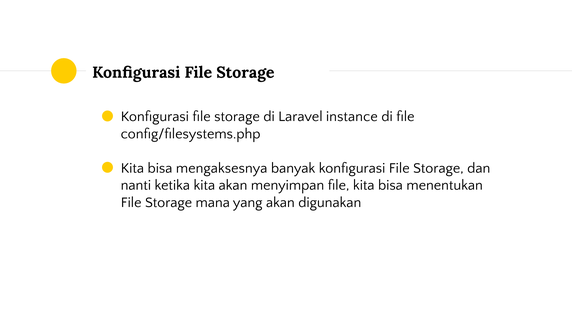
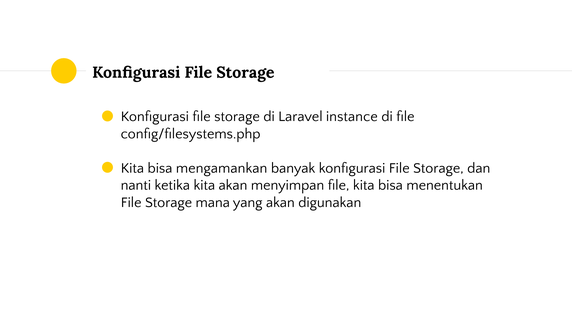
mengaksesnya: mengaksesnya -> mengamankan (222, 168)
